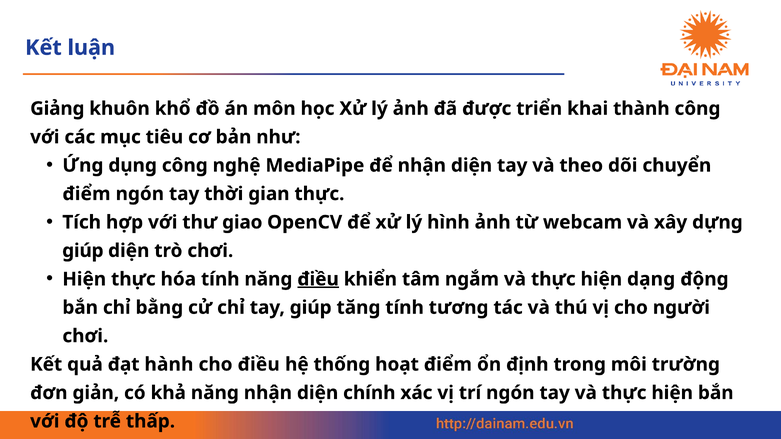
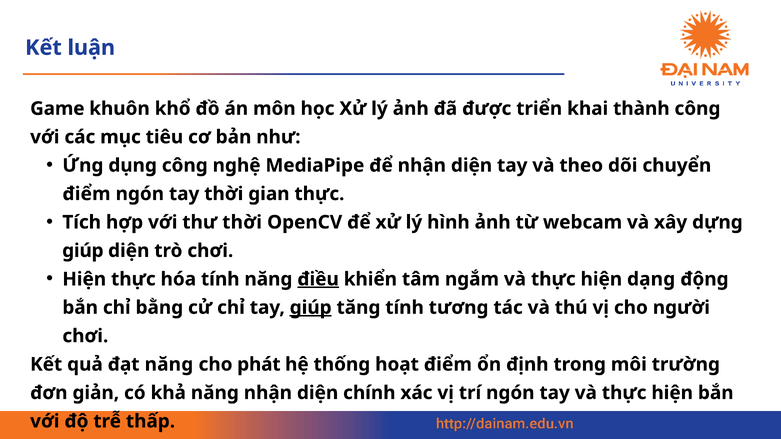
Giảng: Giảng -> Game (57, 109)
thư giao: giao -> thời (242, 222)
giúp underline: none -> present (311, 308)
đạt hành: hành -> năng (169, 365)
cho điều: điều -> phát (259, 365)
